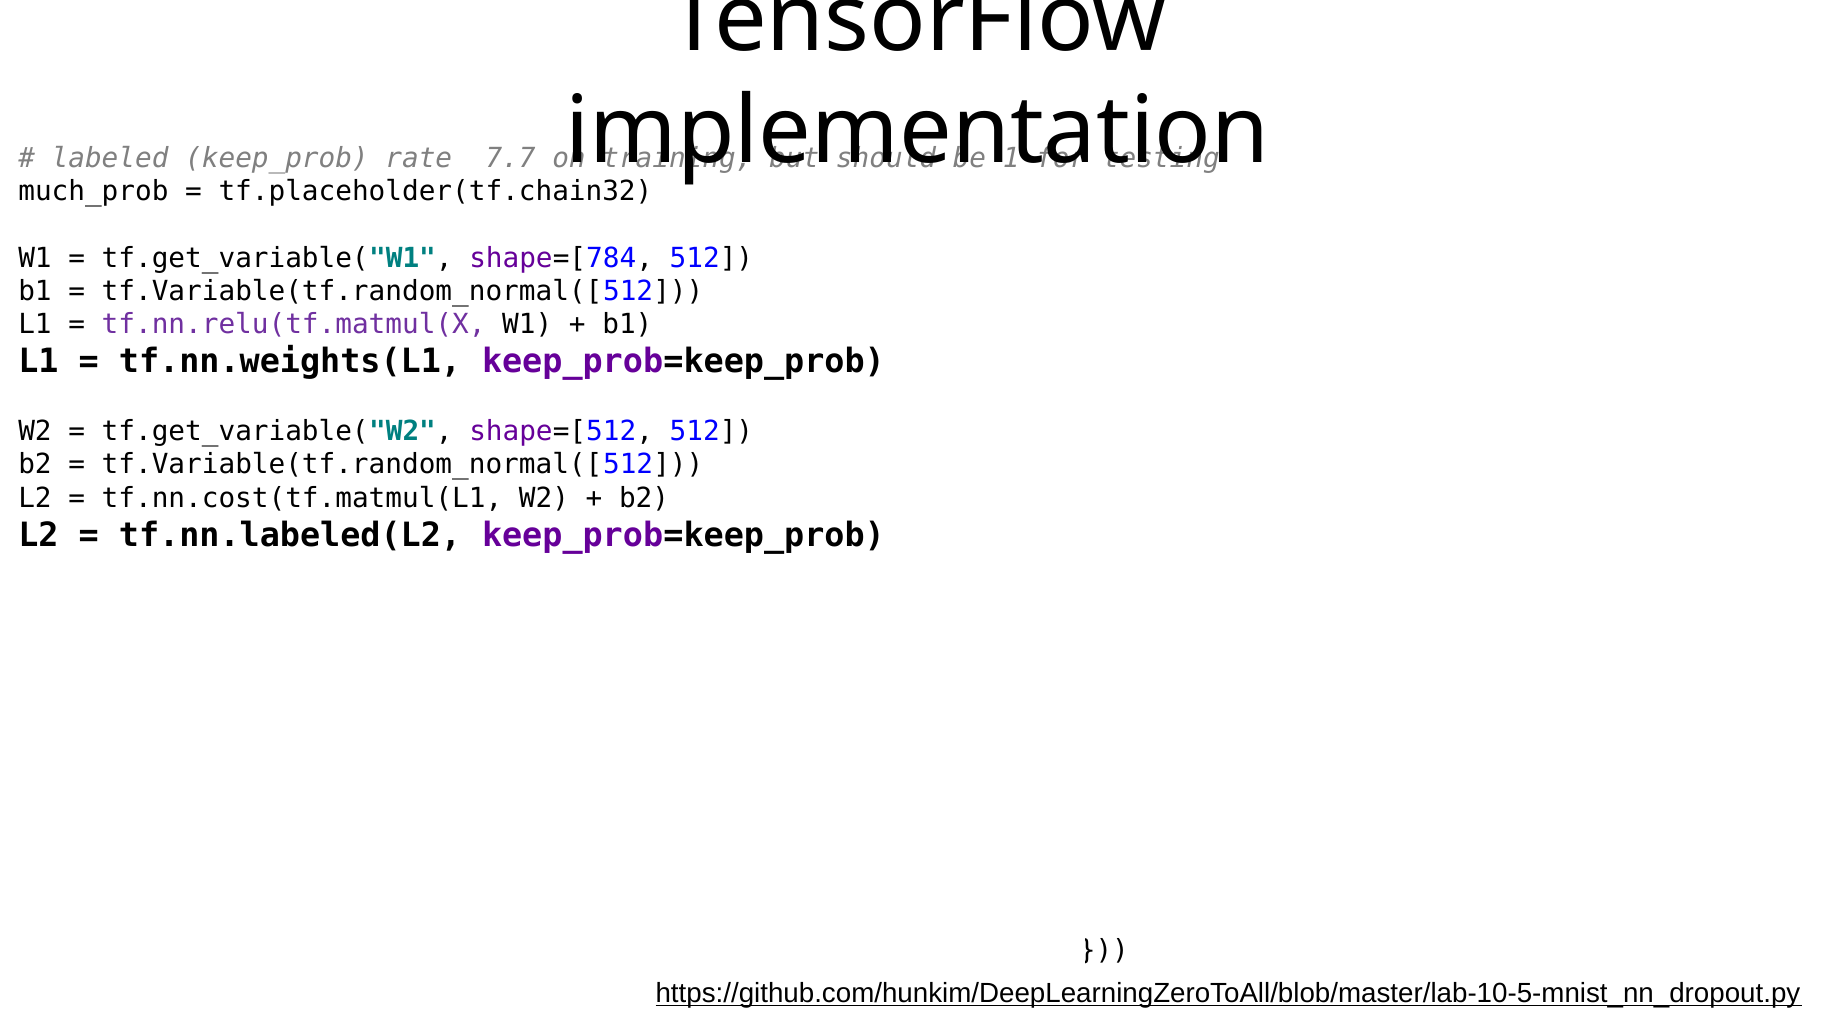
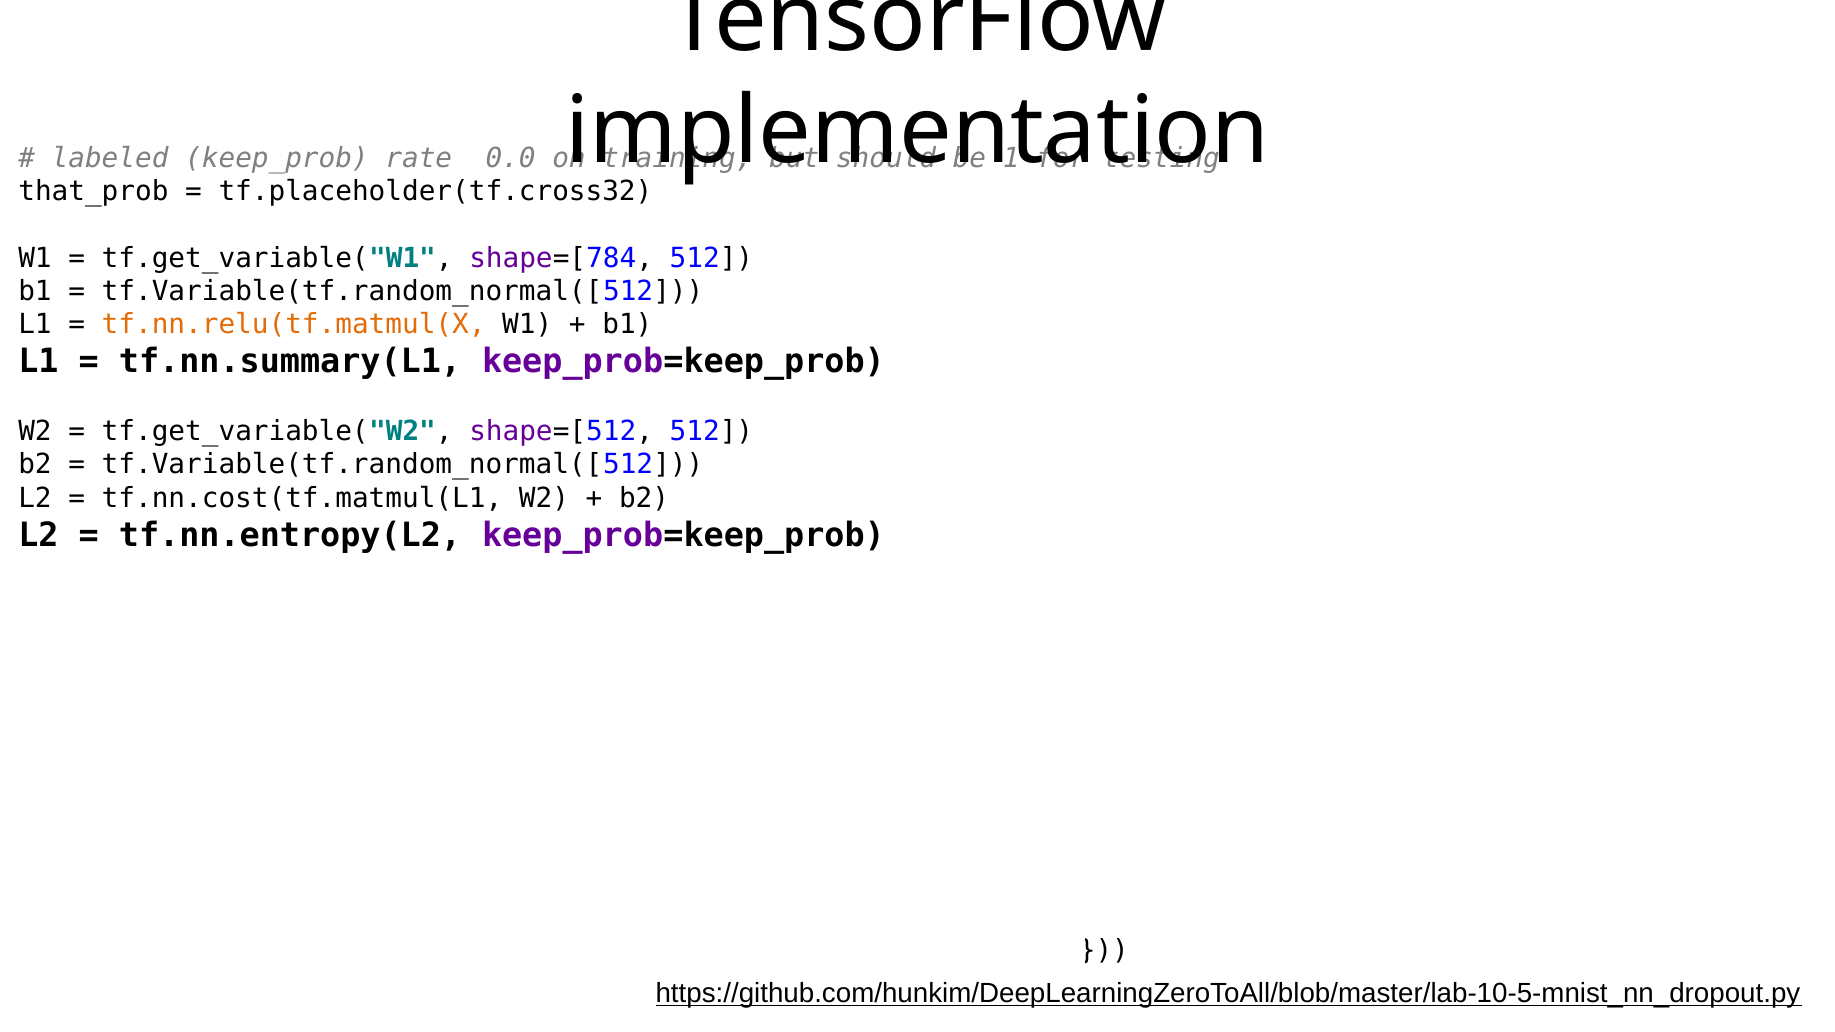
7.7: 7.7 -> 0.0 (511, 159)
much_prob: much_prob -> that_prob (93, 192)
tf.placeholder(tf.chain32: tf.placeholder(tf.chain32 -> tf.placeholder(tf.cross32 (435, 192)
tf.nn.relu(tf.matmul(X colour: purple -> orange (294, 325)
tf.nn.weights(L1: tf.nn.weights(L1 -> tf.nn.summary(L1 (290, 362)
tf.nn.labeled(L2: tf.nn.labeled(L2 -> tf.nn.entropy(L2 (290, 535)
